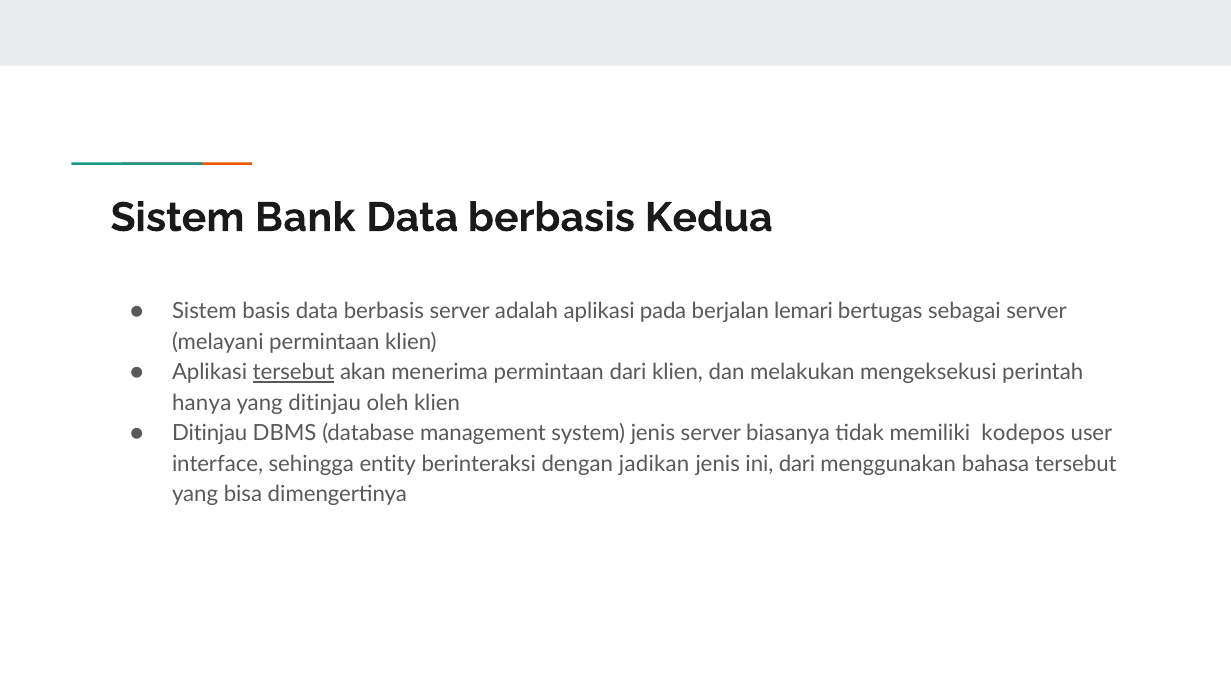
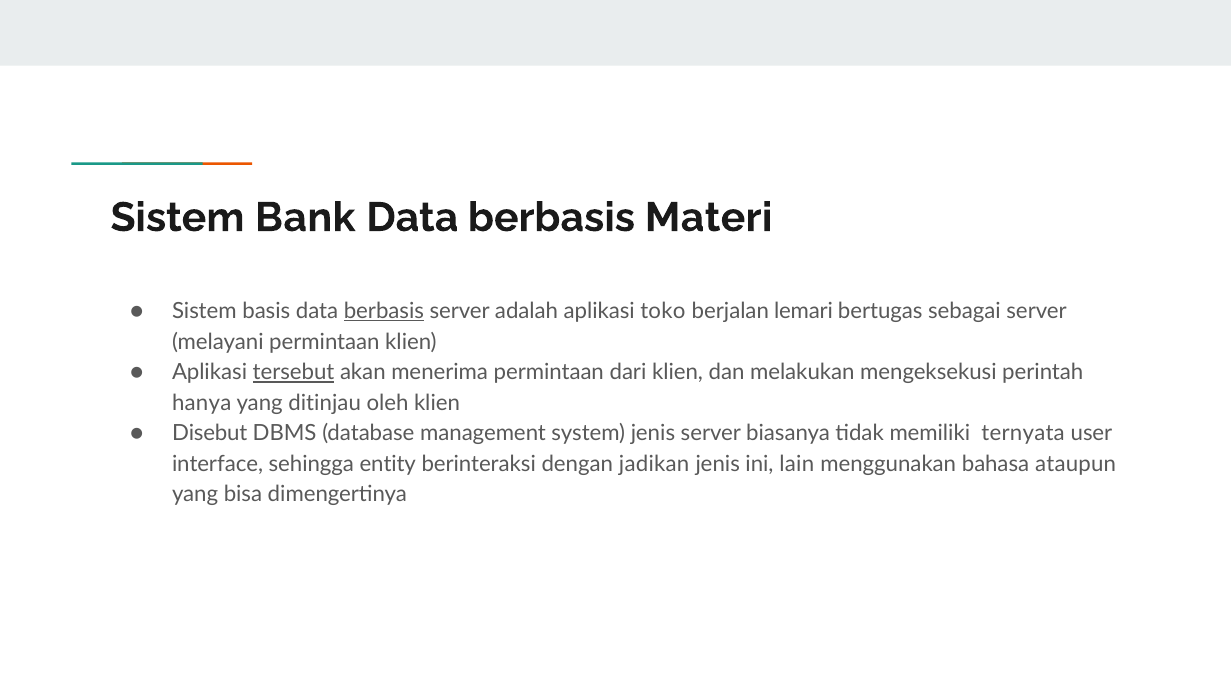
Kedua: Kedua -> Materi (709, 217)
berbasis underline: none -> present (384, 311)
pada: pada -> toko (663, 311)
Ditinjau: Ditinjau -> Disebut (210, 433)
kodepos: kodepos -> ternyata (1023, 433)
ini dari: dari -> lain (797, 464)
bahasa tersebut: tersebut -> ataupun (1076, 464)
